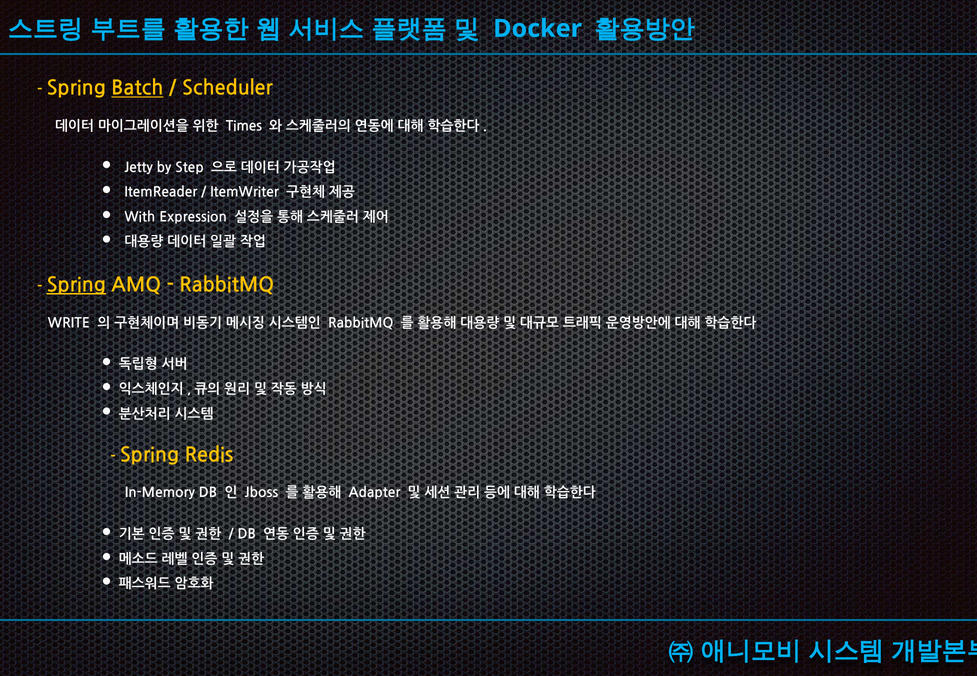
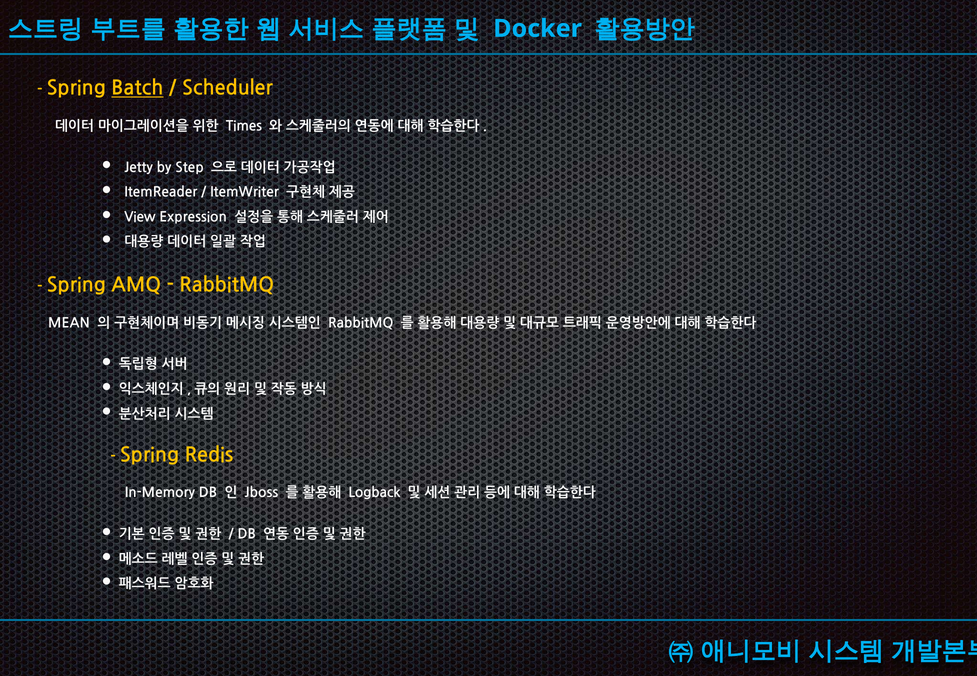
With: With -> View (140, 217)
Spring underline: present -> none (76, 285)
WRITE: WRITE -> MEAN (69, 323)
Adapter: Adapter -> Logback (375, 493)
